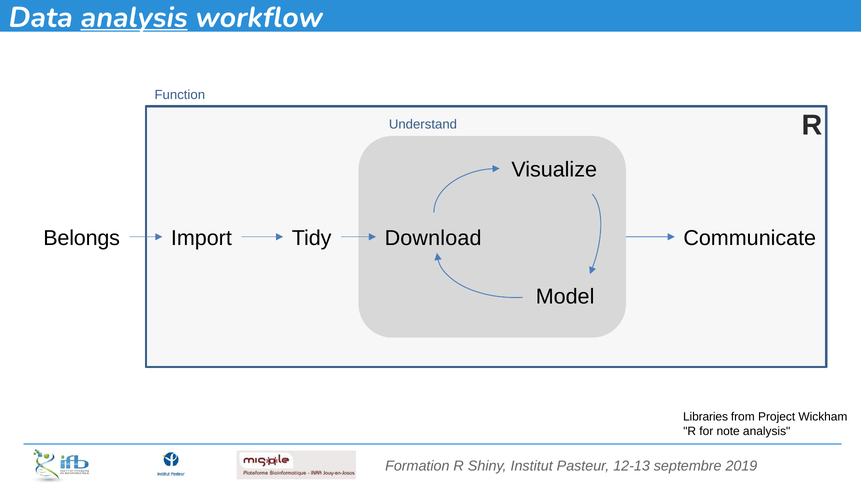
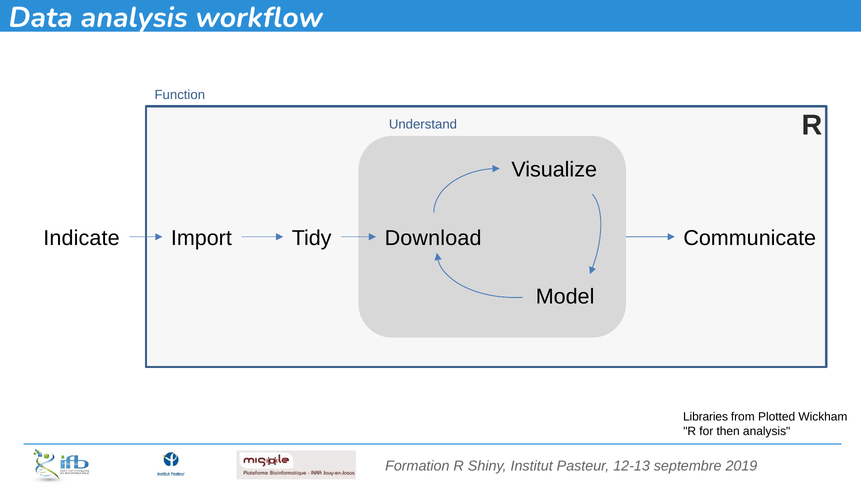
analysis underline: present -> none (134, 17)
Belongs: Belongs -> Indicate (81, 238)
Project: Project -> Plotted (777, 417)
note: note -> then (728, 432)
